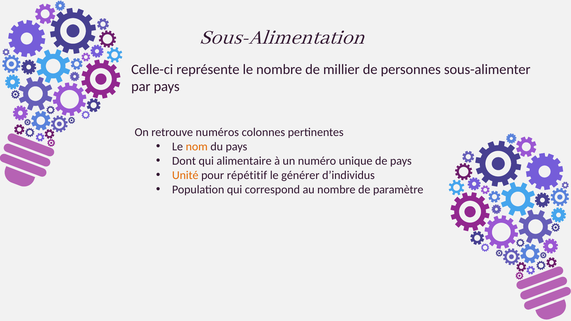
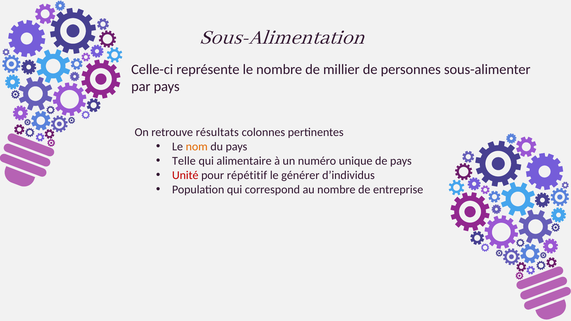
numéros: numéros -> résultats (217, 132)
Dont: Dont -> Telle (184, 161)
Unité colour: orange -> red (185, 175)
paramètre: paramètre -> entreprise (398, 190)
